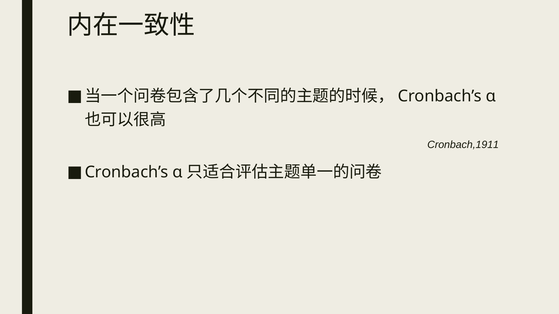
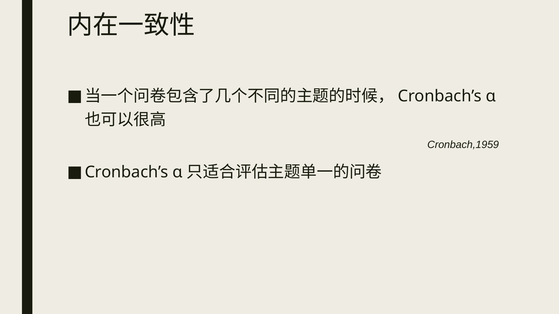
Cronbach,1911: Cronbach,1911 -> Cronbach,1959 (463, 145)
